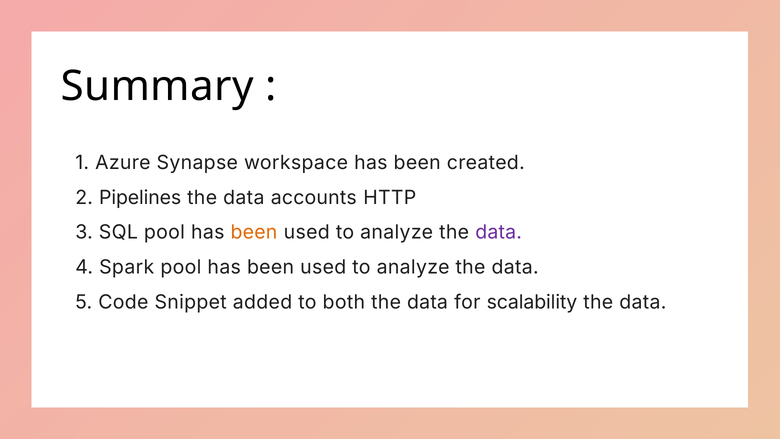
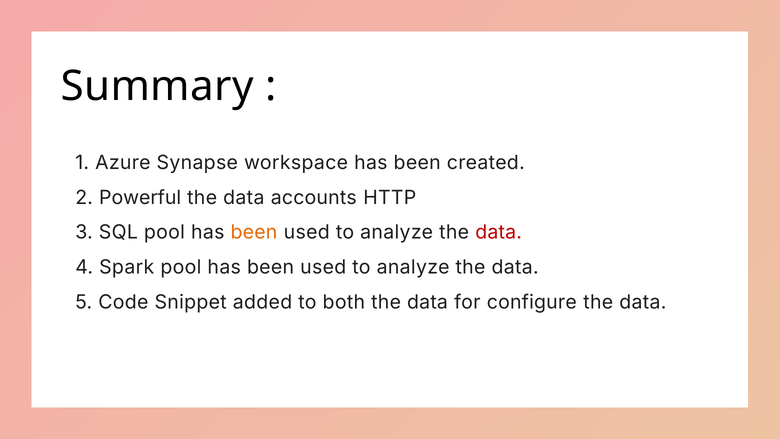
Pipelines: Pipelines -> Powerful (140, 198)
data colour: purple -> red (499, 232)
scalability: scalability -> configure (532, 302)
